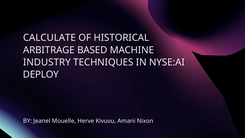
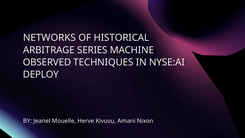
CALCULATE: CALCULATE -> NETWORKS (49, 38)
BASED: BASED -> SERIES (92, 50)
INDUSTRY: INDUSTRY -> OBSERVED (47, 62)
